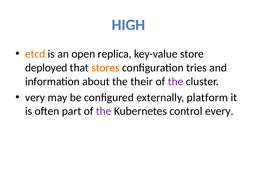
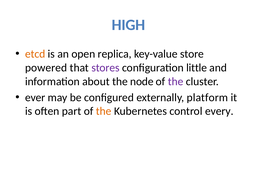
deployed: deployed -> powered (46, 68)
stores colour: orange -> purple (105, 68)
tries: tries -> little (197, 68)
their: their -> node (142, 81)
very: very -> ever (35, 97)
the colour: purple -> orange (104, 111)
